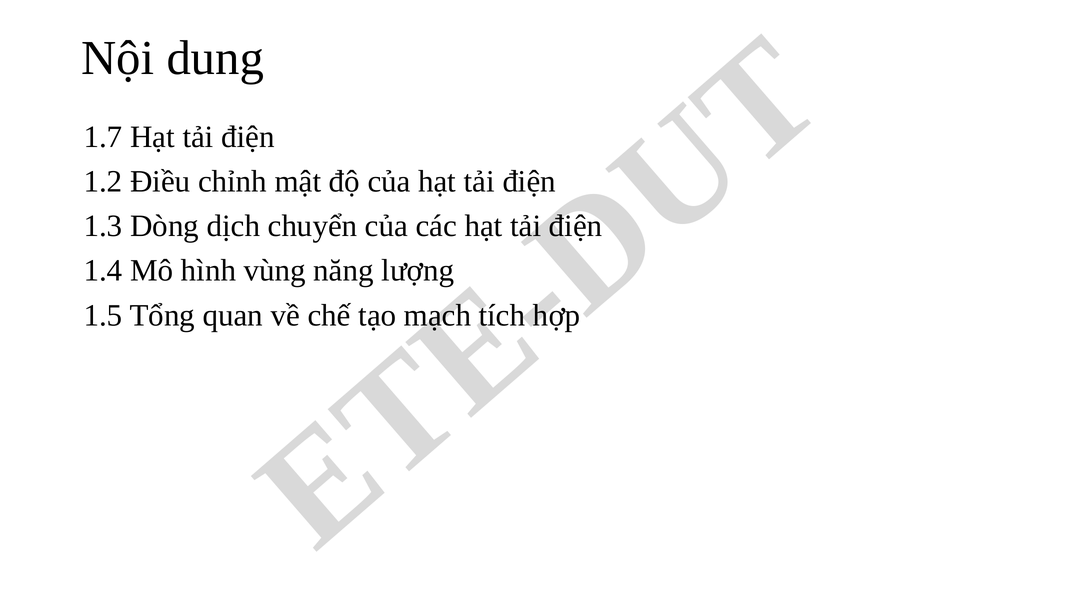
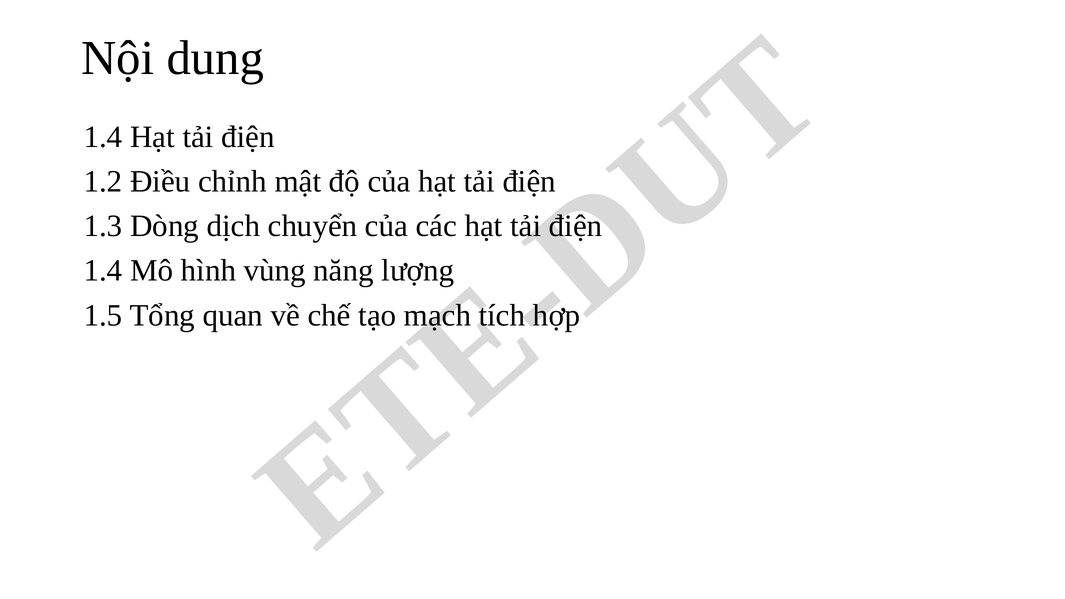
1.7: 1.7 -> 1.4 (103, 137)
